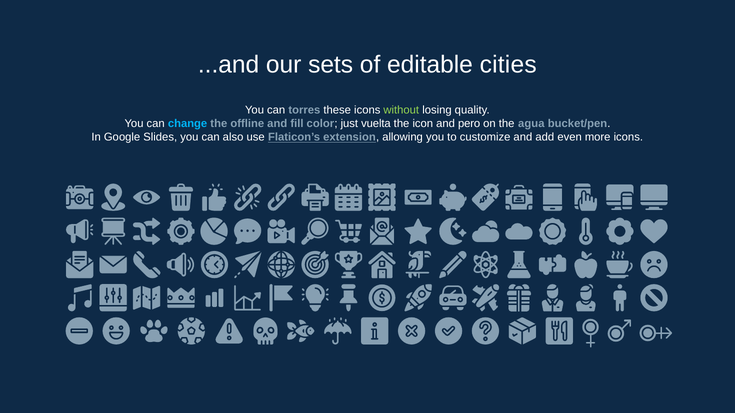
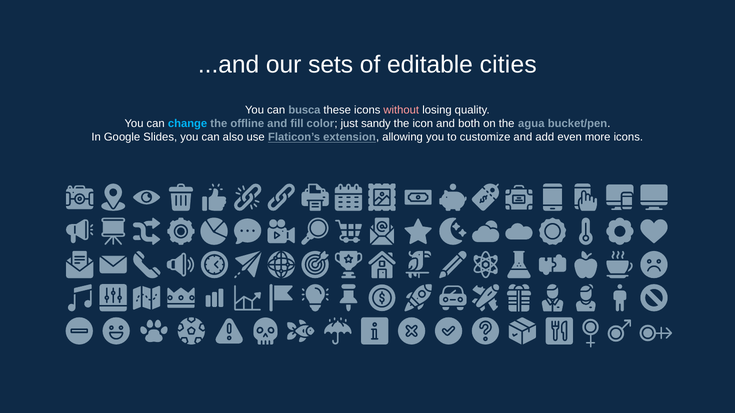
torres: torres -> busca (304, 110)
without colour: light green -> pink (401, 110)
vuelta: vuelta -> sandy (376, 124)
pero: pero -> both (469, 124)
